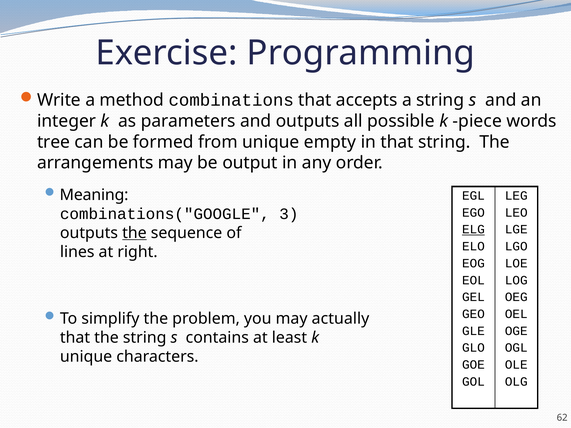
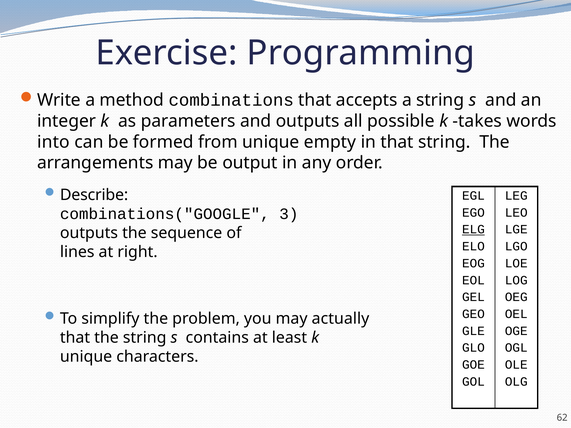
piece: piece -> takes (477, 121)
tree: tree -> into (53, 142)
Meaning: Meaning -> Describe (94, 195)
the underline: present -> none (134, 233)
